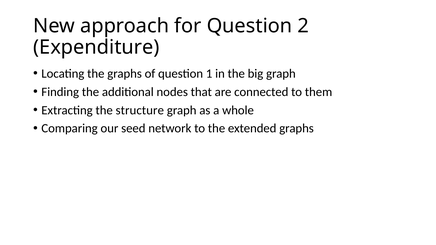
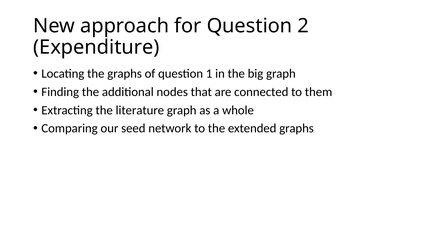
structure: structure -> literature (140, 110)
